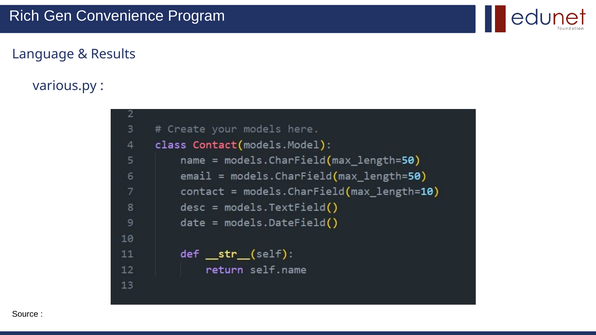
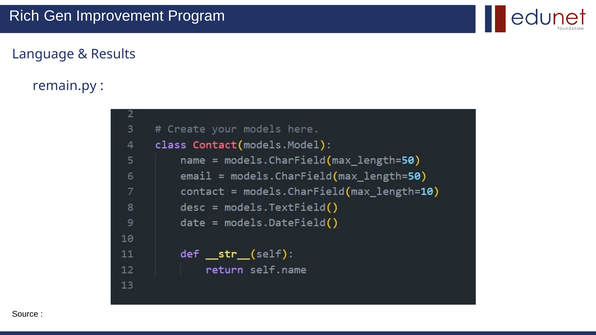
Convenience: Convenience -> Improvement (120, 16)
various.py: various.py -> remain.py (65, 86)
